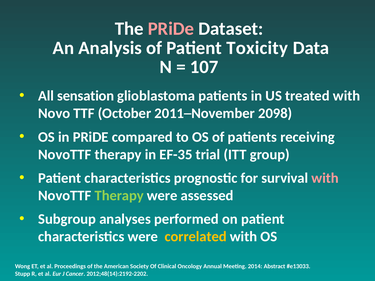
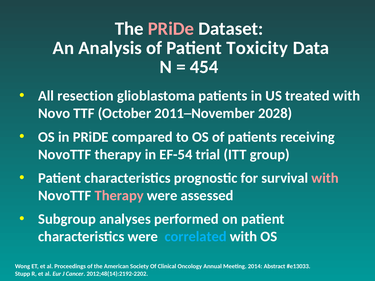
107: 107 -> 454 (204, 67)
sensation: sensation -> resection (86, 96)
2098: 2098 -> 2028 (275, 114)
EF-35: EF-35 -> EF-54 (176, 155)
Therapy colour: light green -> pink (119, 196)
correlated colour: yellow -> light blue (196, 237)
